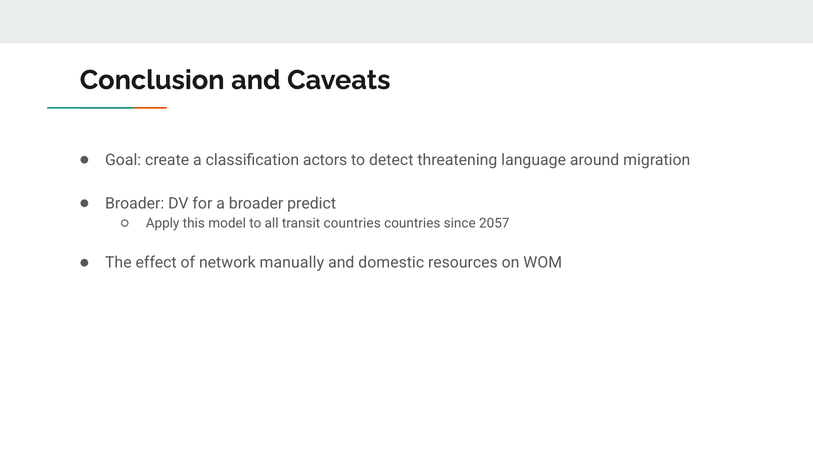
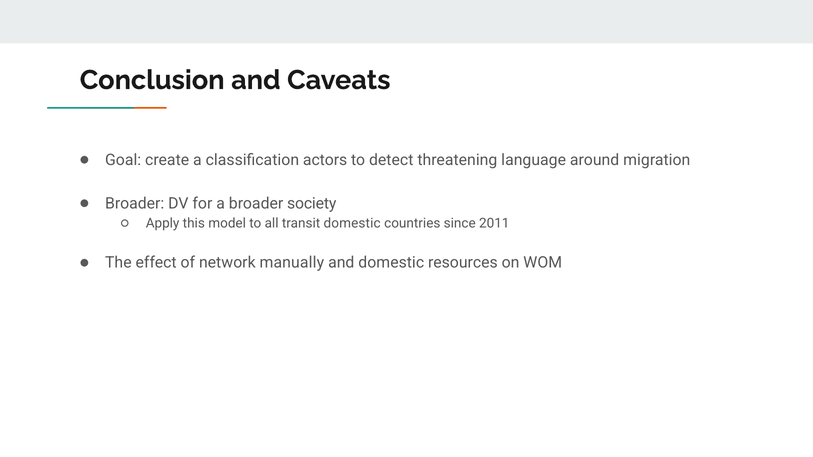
predict: predict -> society (312, 204)
transit countries: countries -> domestic (352, 223)
2057: 2057 -> 2011 (494, 223)
